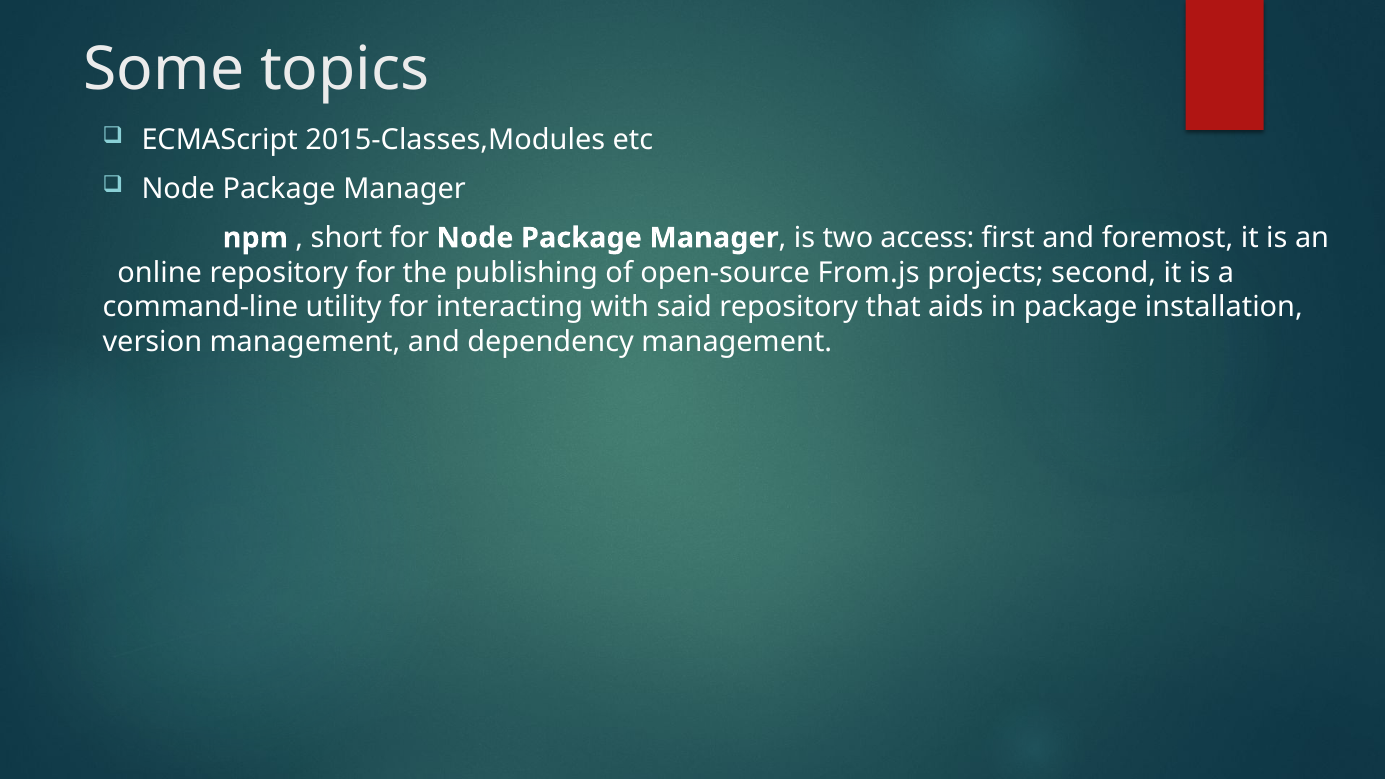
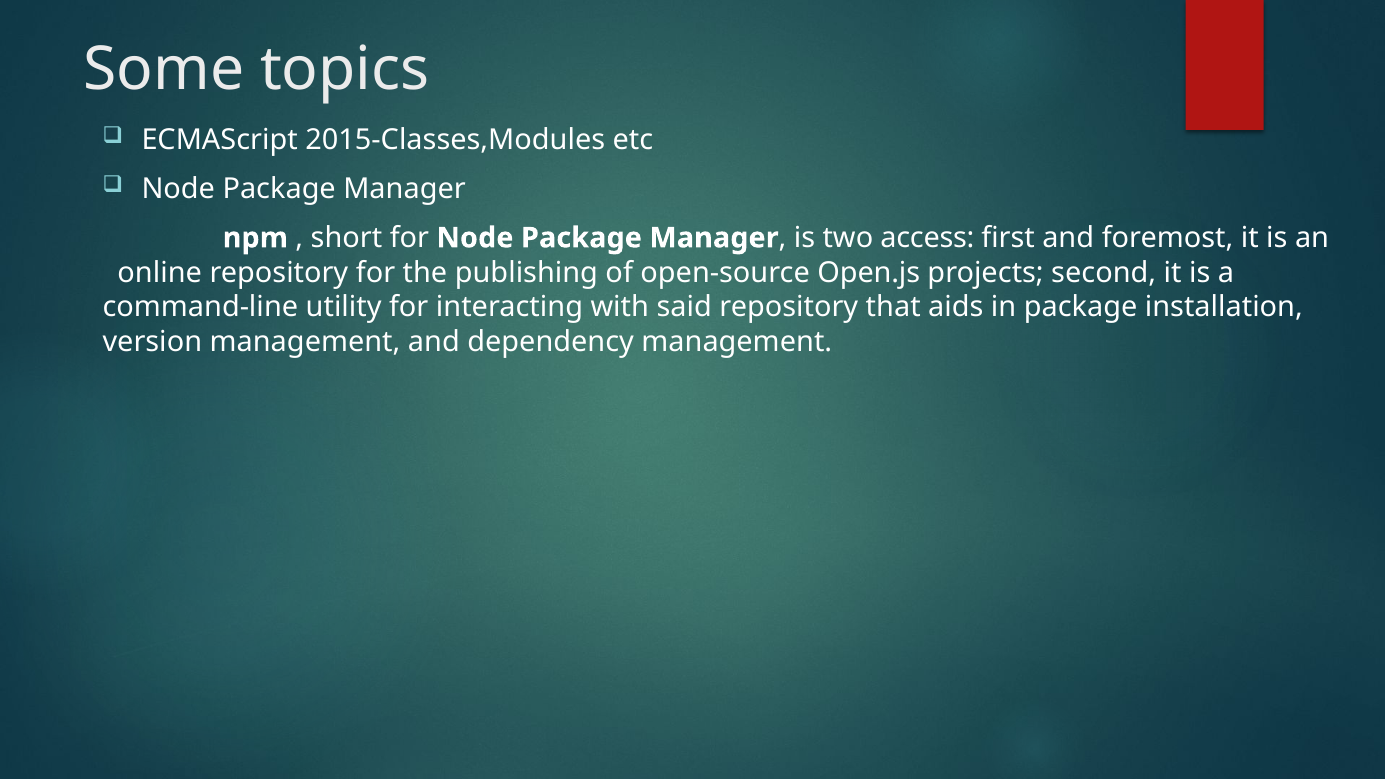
From.js: From.js -> Open.js (869, 273)
